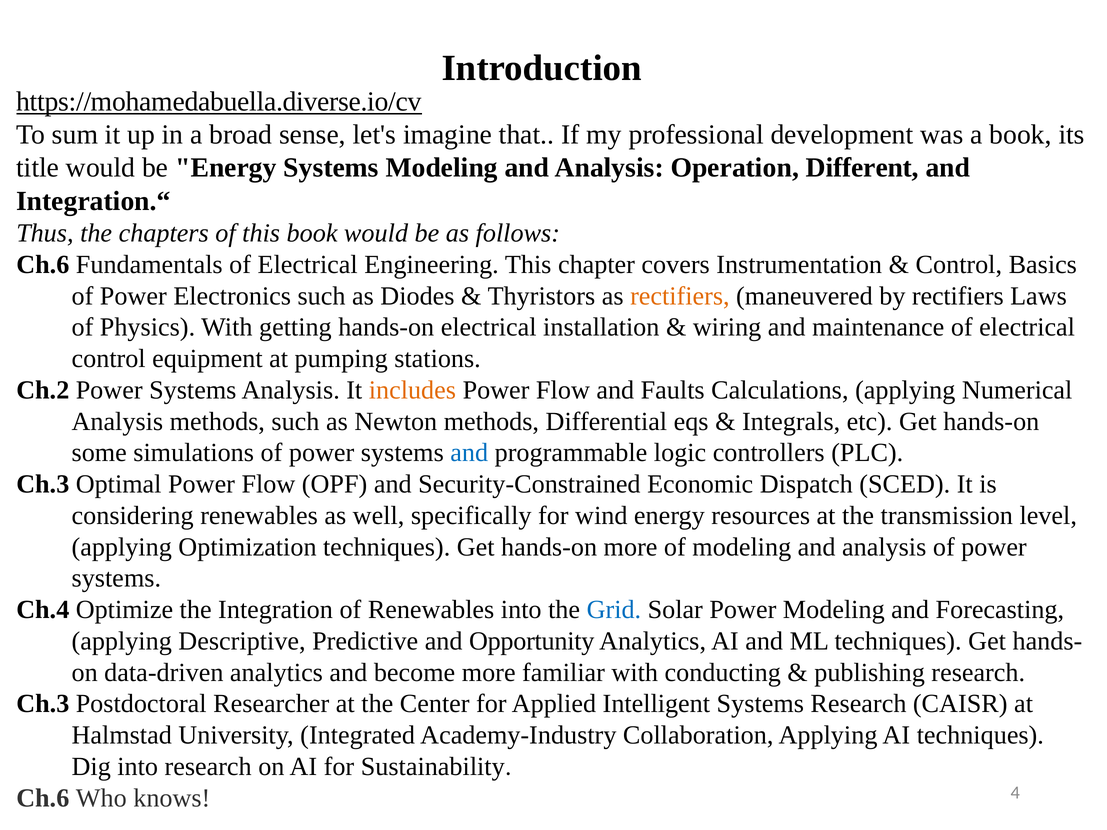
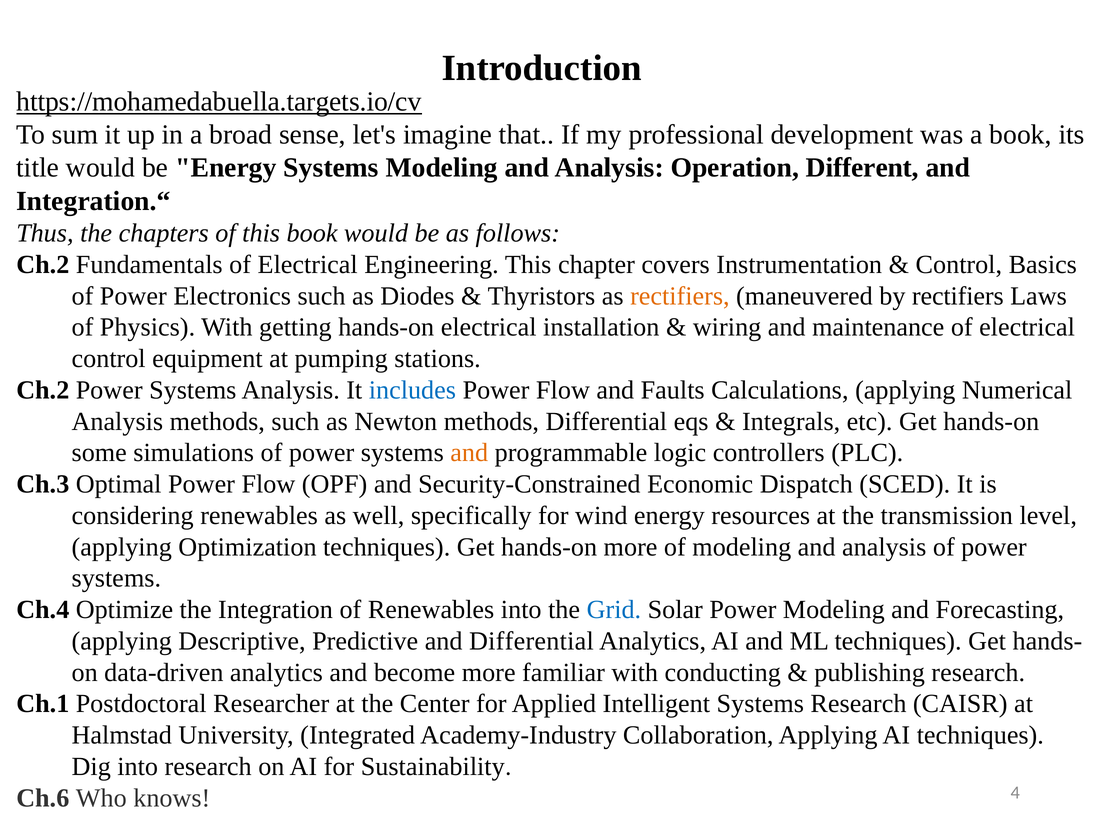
https://mohamedabuella.diverse.io/cv: https://mohamedabuella.diverse.io/cv -> https://mohamedabuella.targets.io/cv (219, 101)
Ch.6: Ch.6 -> Ch.2 (43, 265)
includes colour: orange -> blue (412, 390)
and colour: blue -> orange (469, 453)
and Opportunity: Opportunity -> Differential (531, 641)
Ch.3: Ch.3 -> Ch.1 (43, 704)
